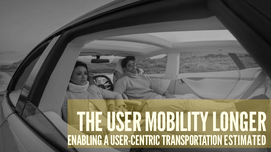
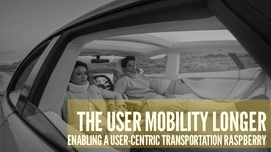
ESTIMATED: ESTIMATED -> RASPBERRY (245, 141)
